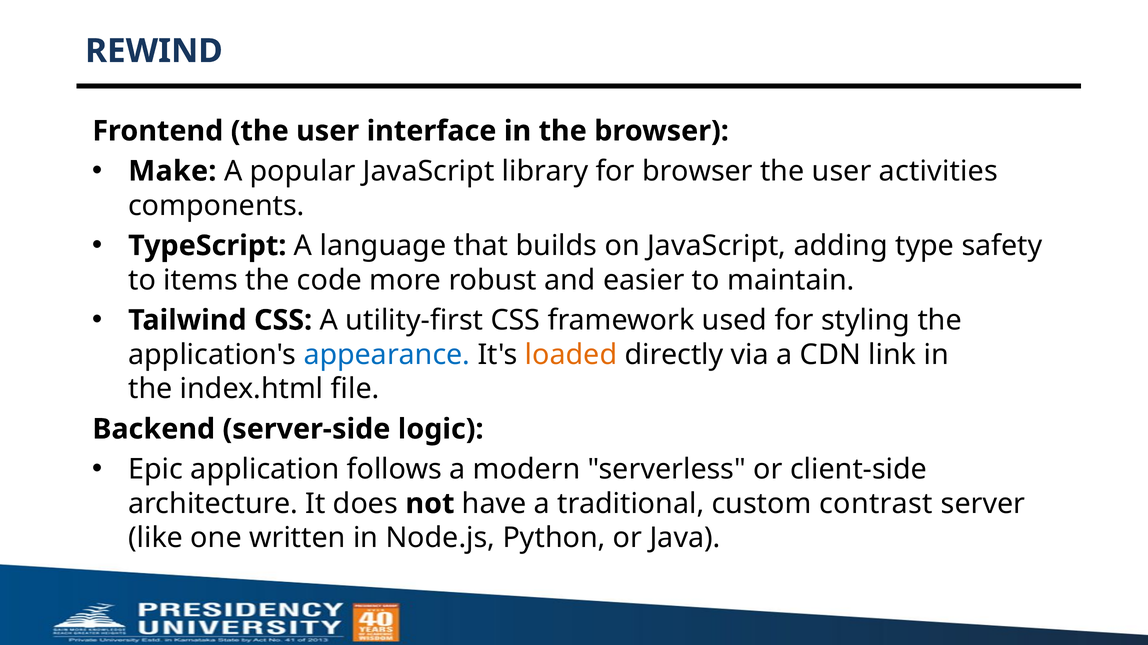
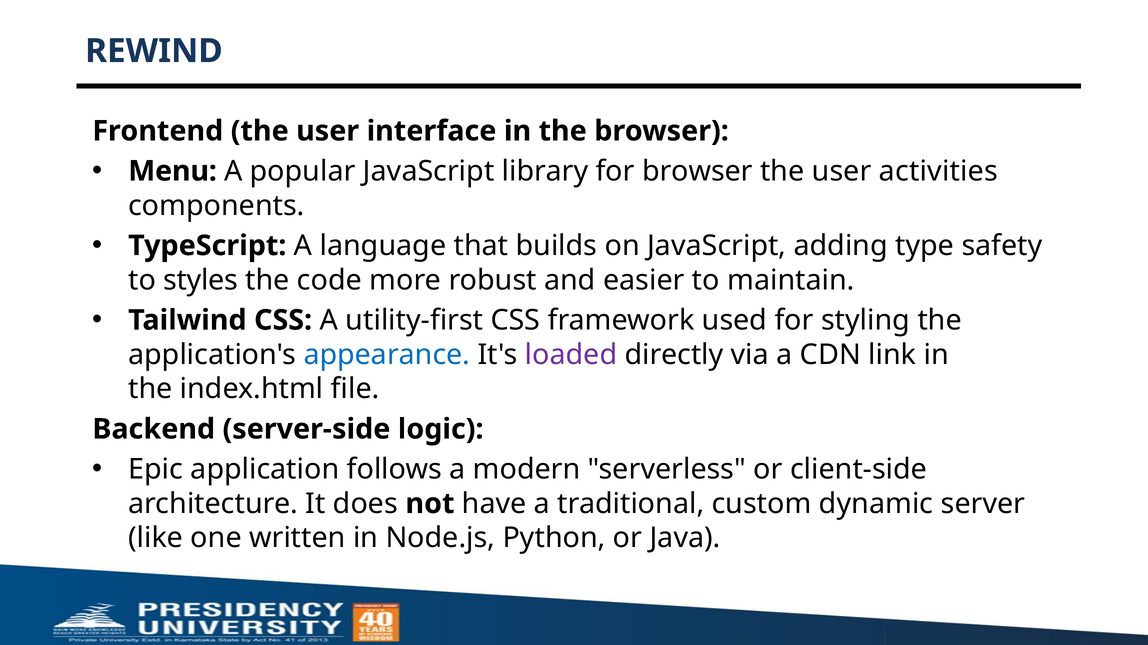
Make: Make -> Menu (173, 171)
items: items -> styles (201, 280)
loaded colour: orange -> purple (571, 355)
contrast: contrast -> dynamic (876, 504)
